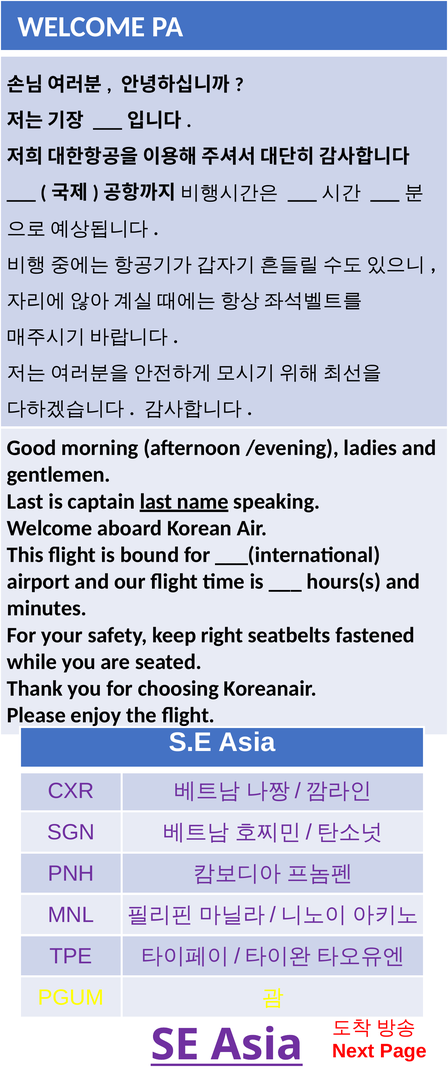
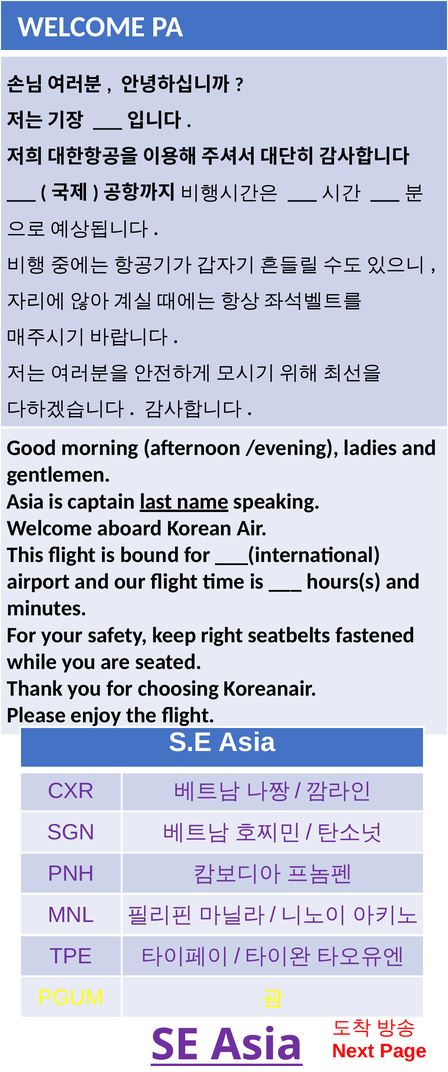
Last: Last -> Asia (25, 501)
